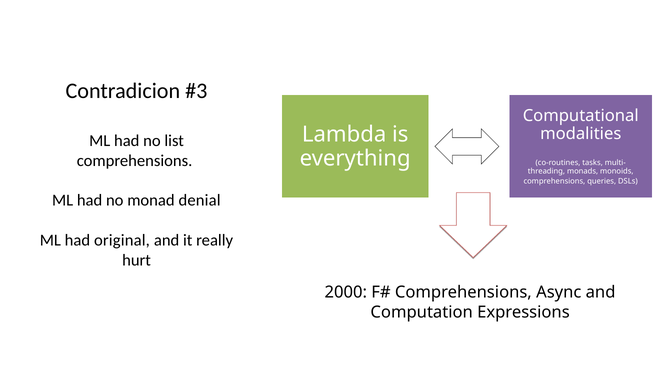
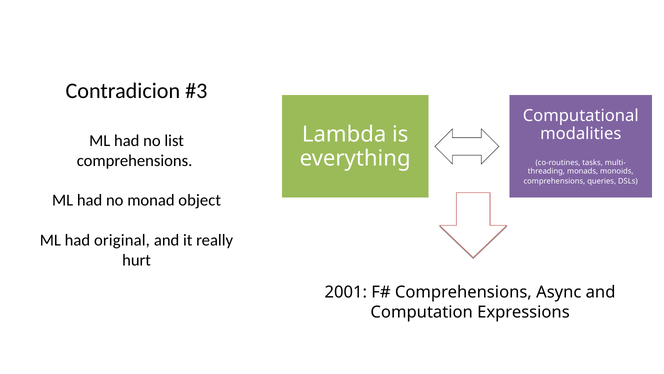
denial: denial -> object (200, 200)
2000: 2000 -> 2001 (346, 292)
